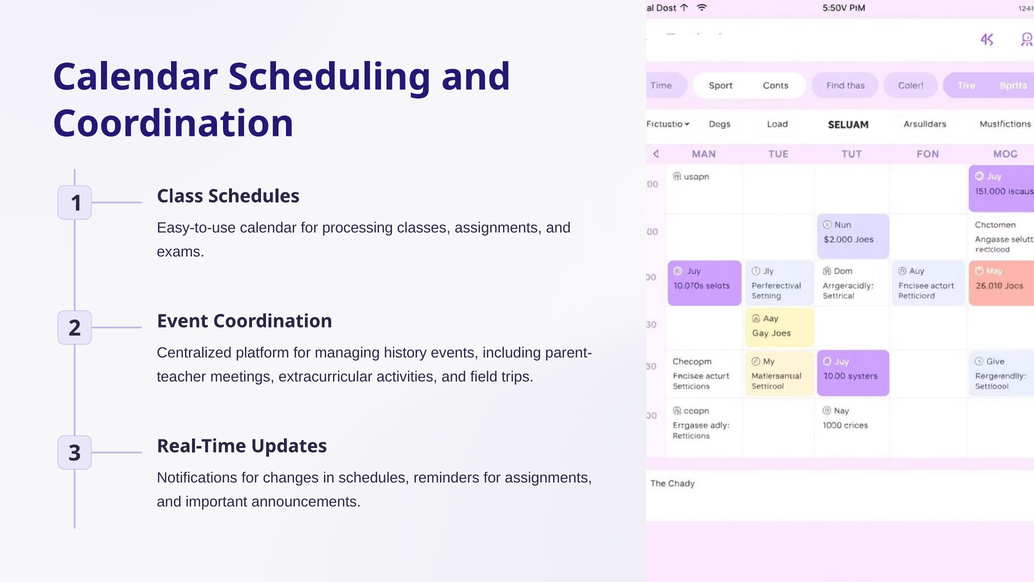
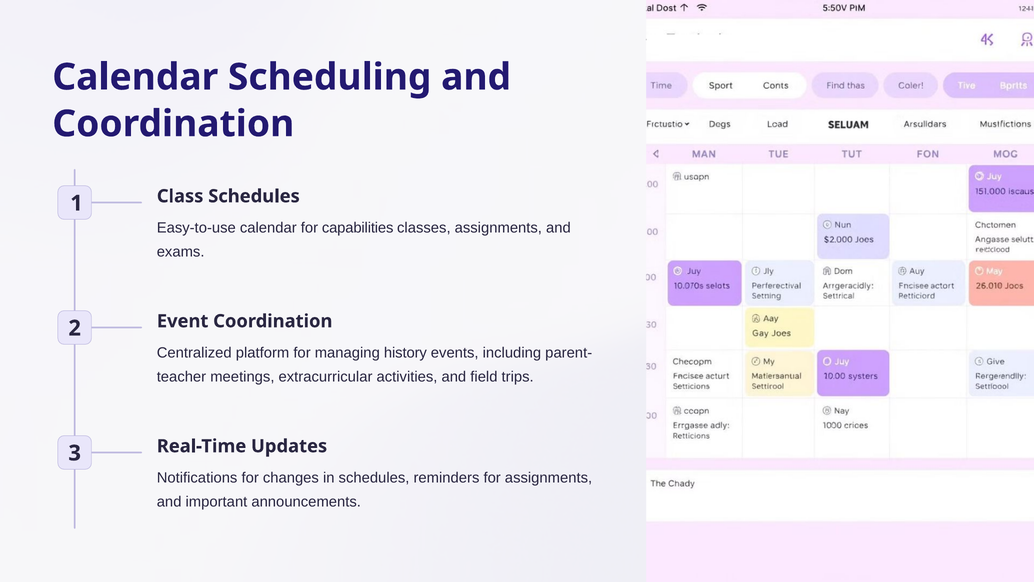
processing: processing -> capabilities (358, 228)
